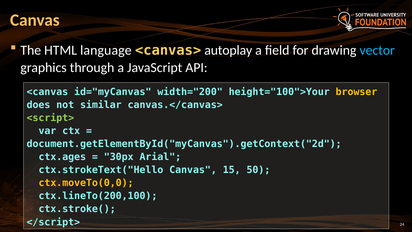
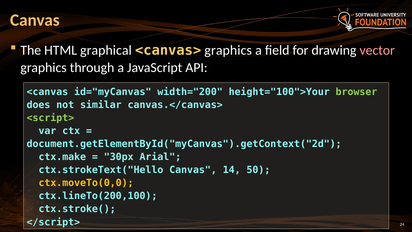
language: language -> graphical (106, 50)
<canvas> autoplay: autoplay -> graphics (228, 50)
vector colour: light blue -> pink (377, 50)
browser colour: yellow -> light green (356, 92)
ctx.ages: ctx.ages -> ctx.make (62, 157)
15: 15 -> 14 (232, 170)
